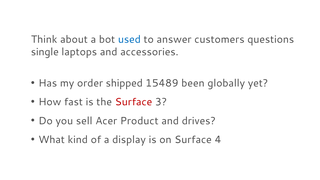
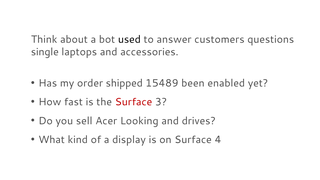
used colour: blue -> black (129, 39)
globally: globally -> enabled (226, 83)
Product: Product -> Looking (139, 121)
